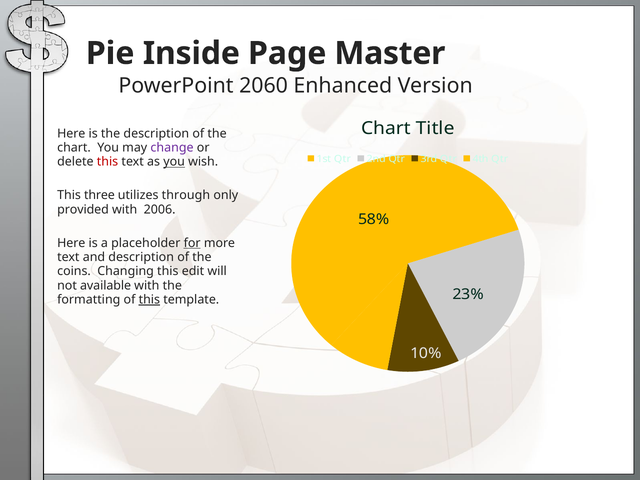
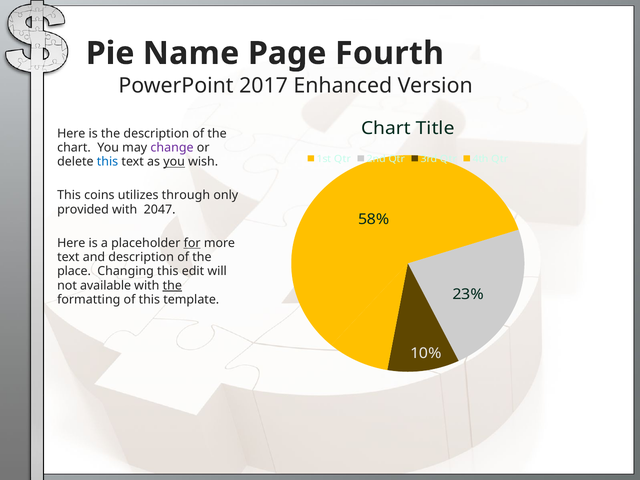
Inside: Inside -> Name (191, 53)
Master: Master -> Fourth (389, 53)
2060: 2060 -> 2017 (264, 86)
this colour: red -> blue (108, 162)
three: three -> coins (99, 195)
2006: 2006 -> 2047 (160, 210)
coins: coins -> place (74, 271)
the underline: none -> present (172, 286)
this underline: present -> none (149, 300)
